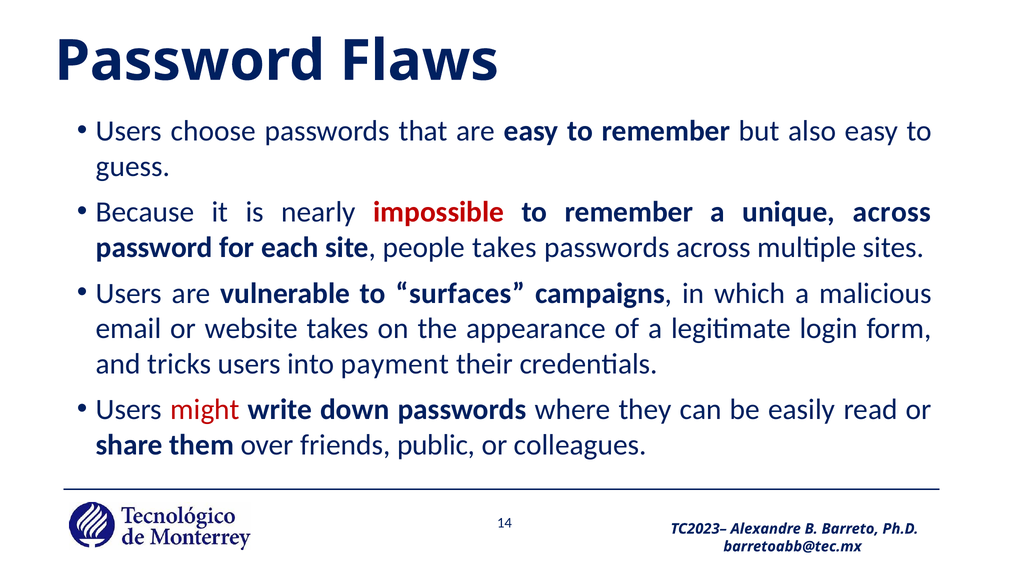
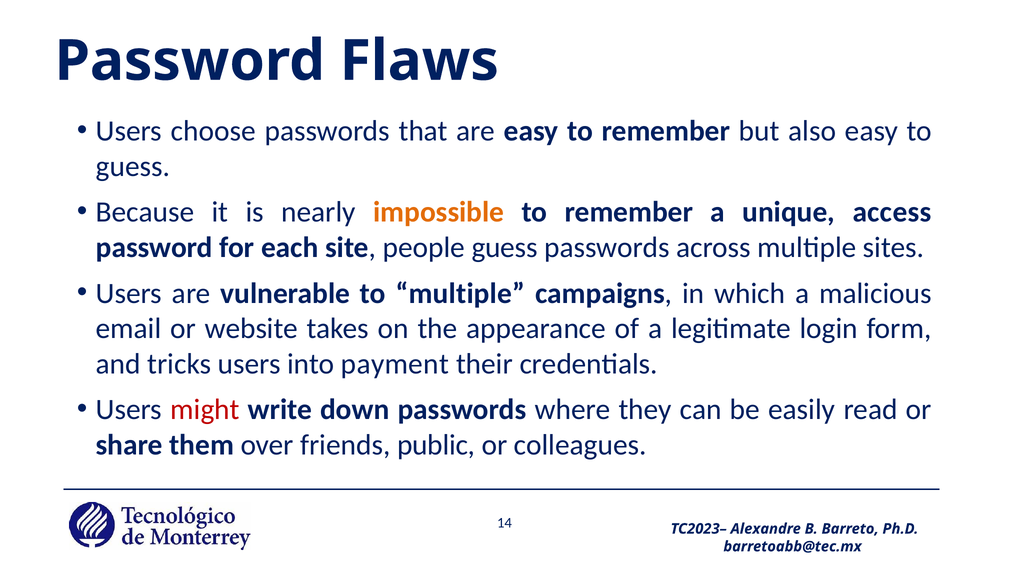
impossible colour: red -> orange (439, 212)
unique across: across -> access (892, 212)
people takes: takes -> guess (505, 247)
to surfaces: surfaces -> multiple (460, 293)
